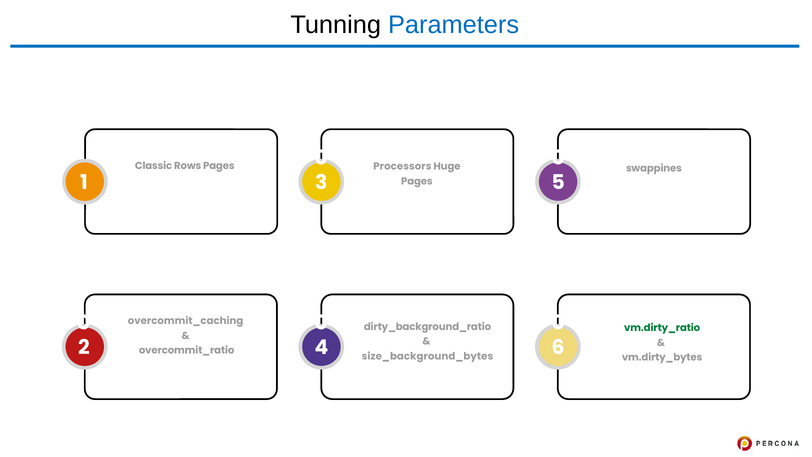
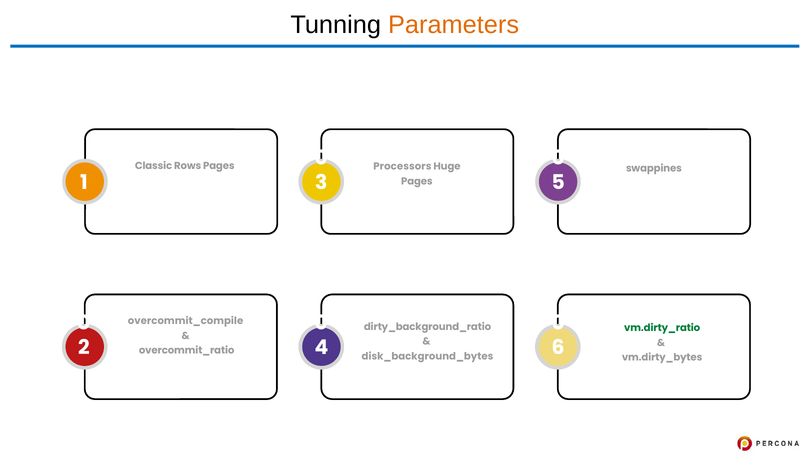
Parameters colour: blue -> orange (454, 25)
overcommit_caching: overcommit_caching -> overcommit_compile (186, 321)
size_background_bytes: size_background_bytes -> disk_background_bytes (427, 356)
